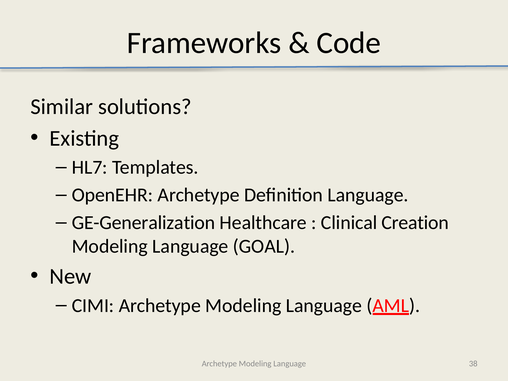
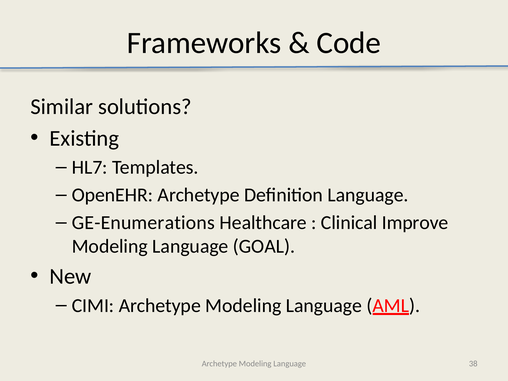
GE-Generalization: GE-Generalization -> GE-Enumerations (143, 223)
Creation: Creation -> Improve (415, 223)
